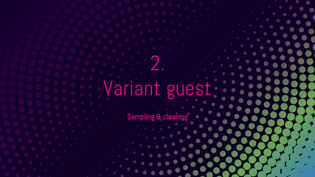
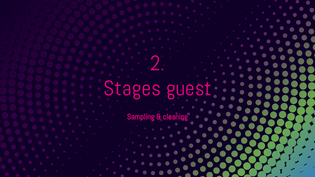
Variant: Variant -> Stages (132, 89)
